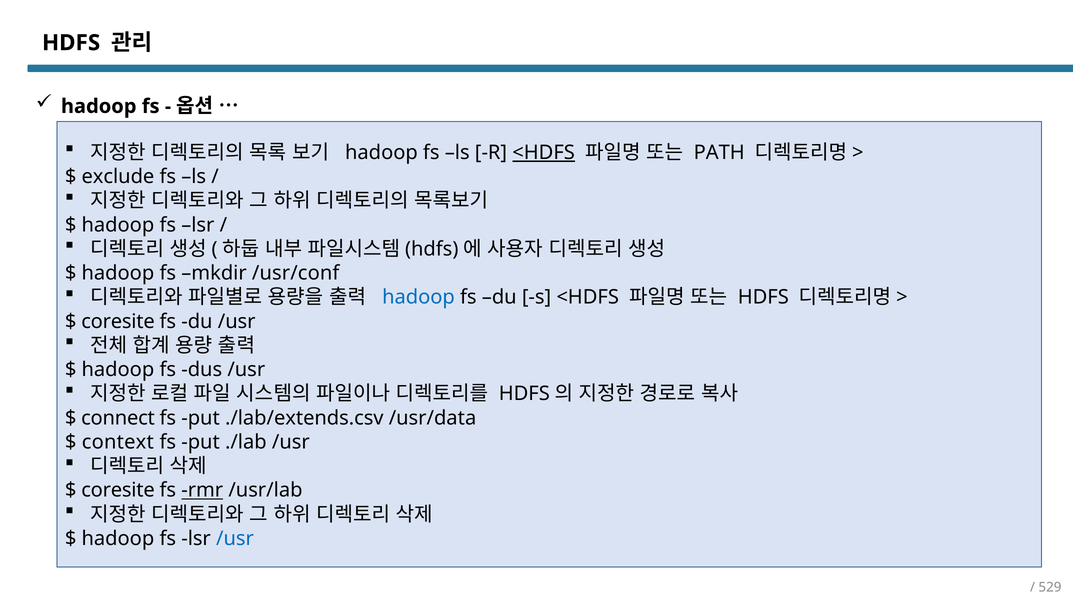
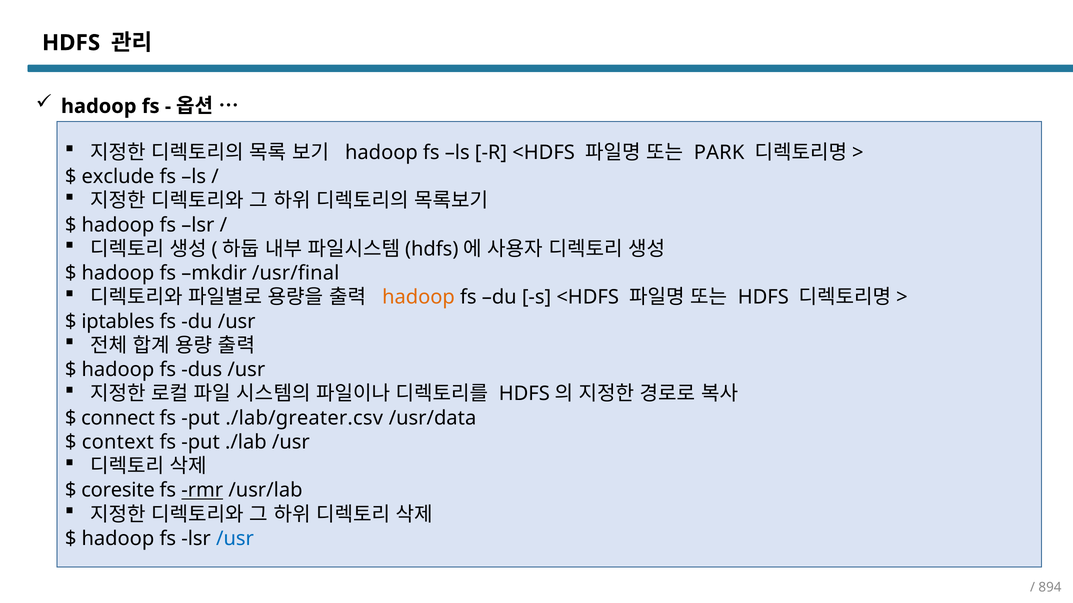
<HDFS underline: present -> none (544, 153)
PATH: PATH -> PARK (719, 153)
/usr/conf: /usr/conf -> /usr/final (296, 273)
hadoop colour: blue -> orange (419, 298)
coresite: coresite -> iptables (118, 322)
./lab/extends.csv: ./lab/extends.csv -> ./lab/greater.csv (304, 418)
529: 529 -> 894 (1050, 588)
